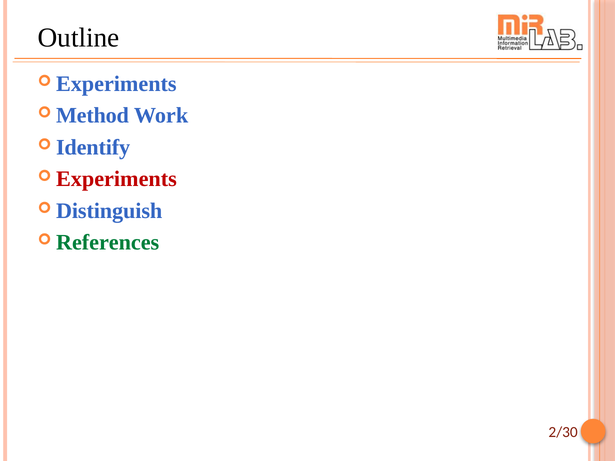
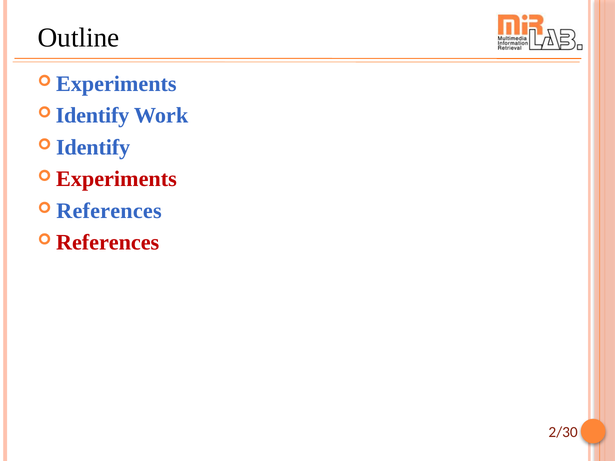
Method: Method -> Identify (92, 116)
Distinguish: Distinguish -> References (109, 211)
References colour: green -> red (108, 243)
